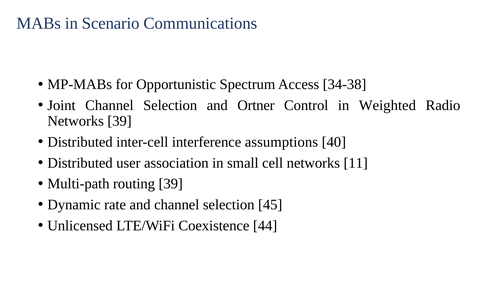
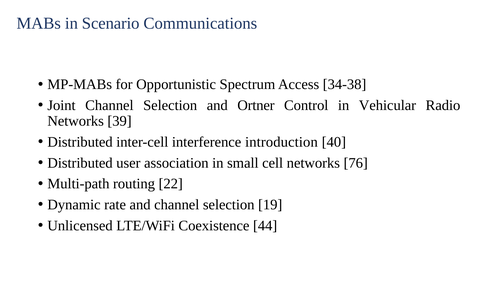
Weighted: Weighted -> Vehicular (387, 105)
assumptions: assumptions -> introduction (281, 142)
11: 11 -> 76 (356, 163)
routing 39: 39 -> 22 (171, 184)
45: 45 -> 19 (270, 204)
